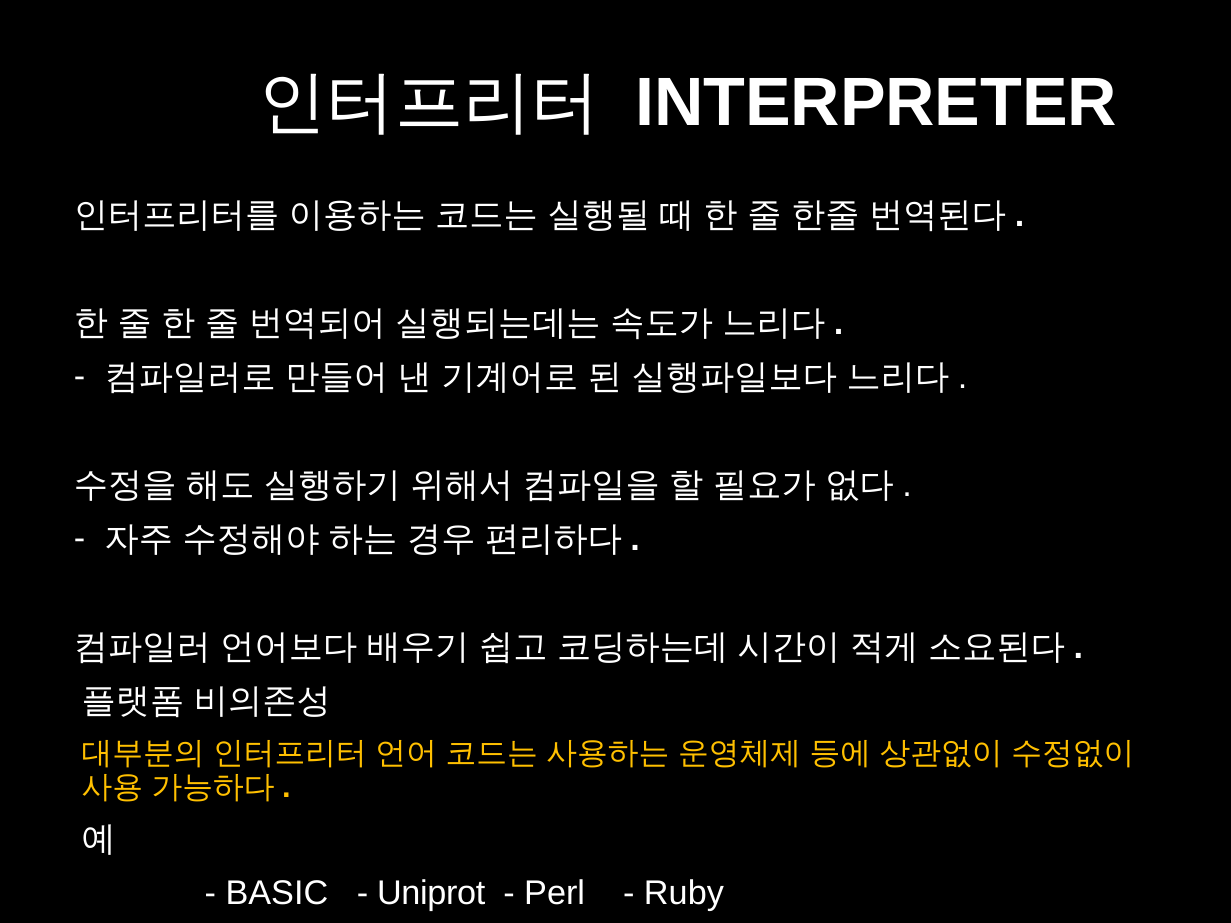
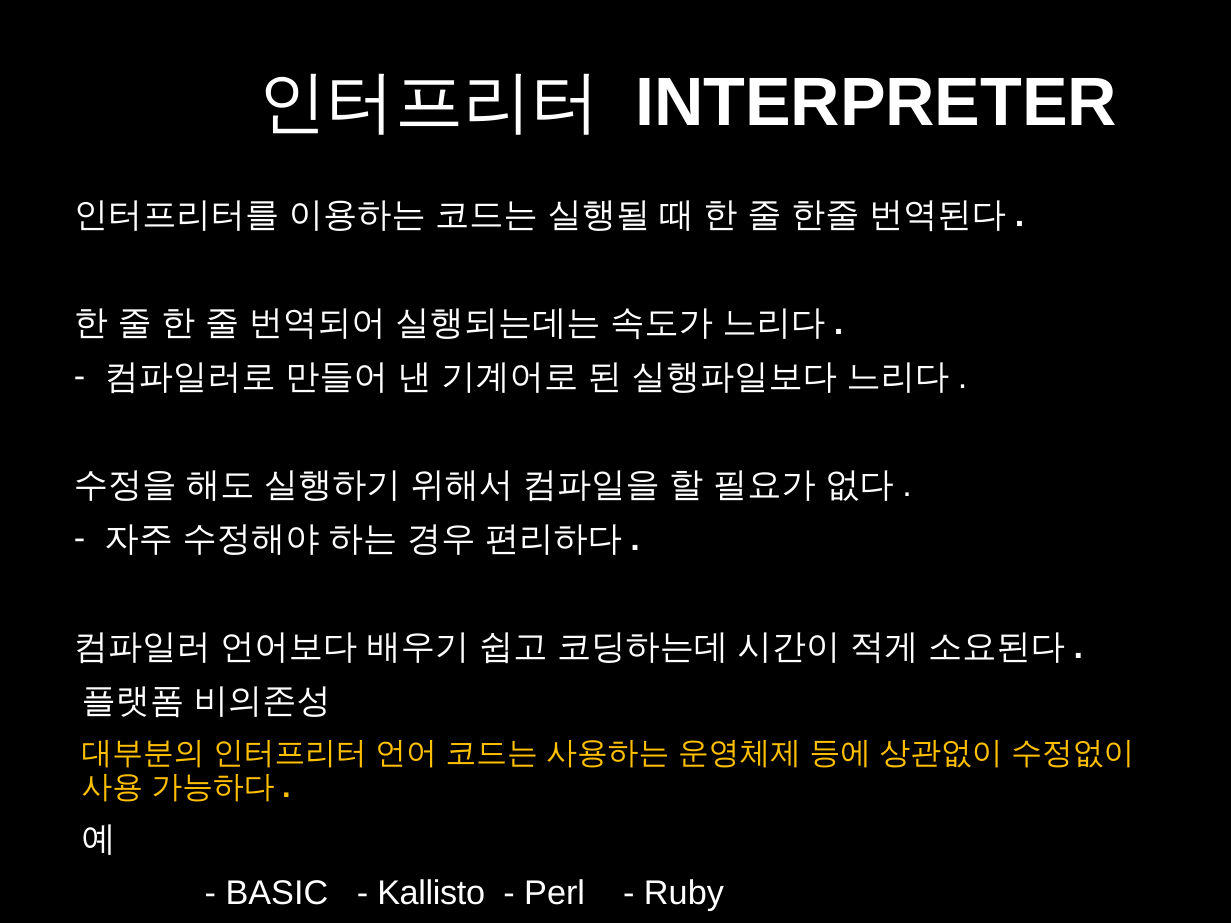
Uniprot: Uniprot -> Kallisto (431, 893)
